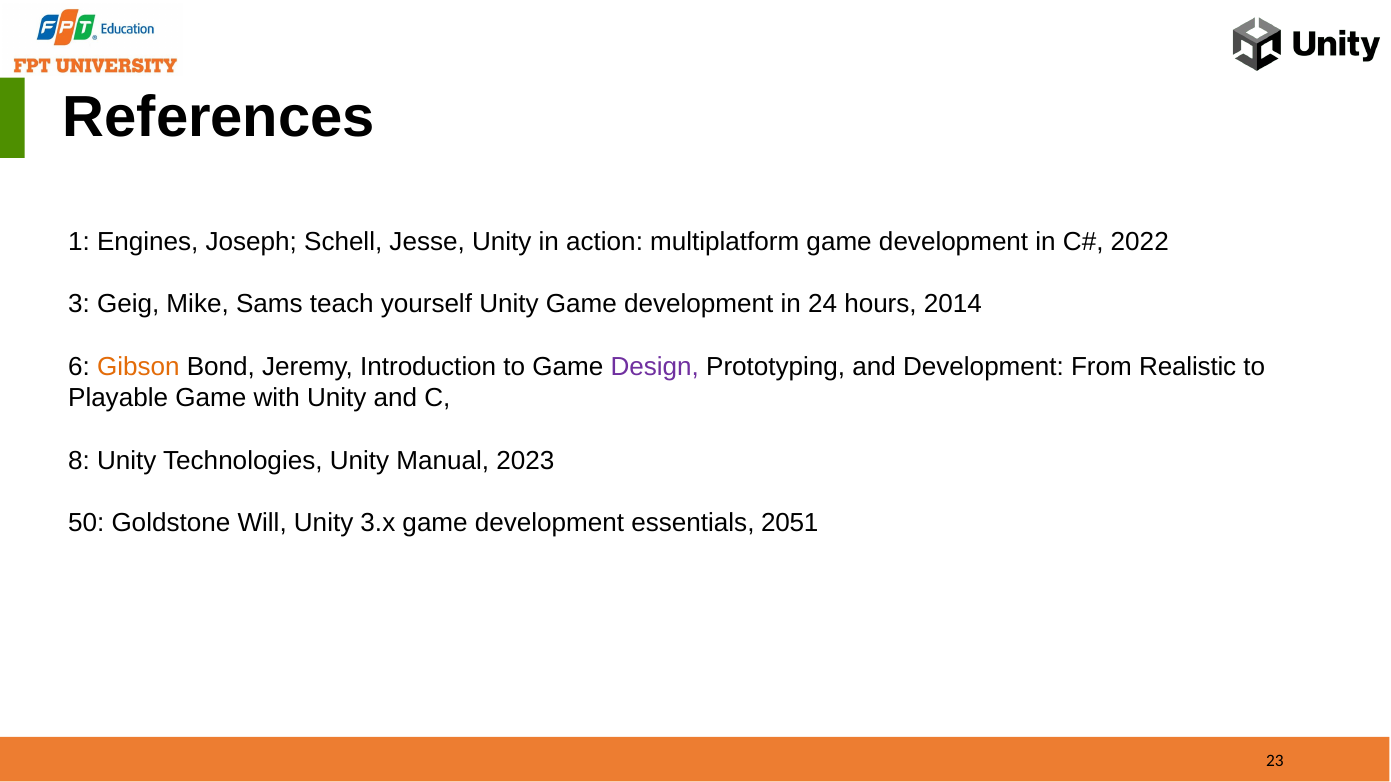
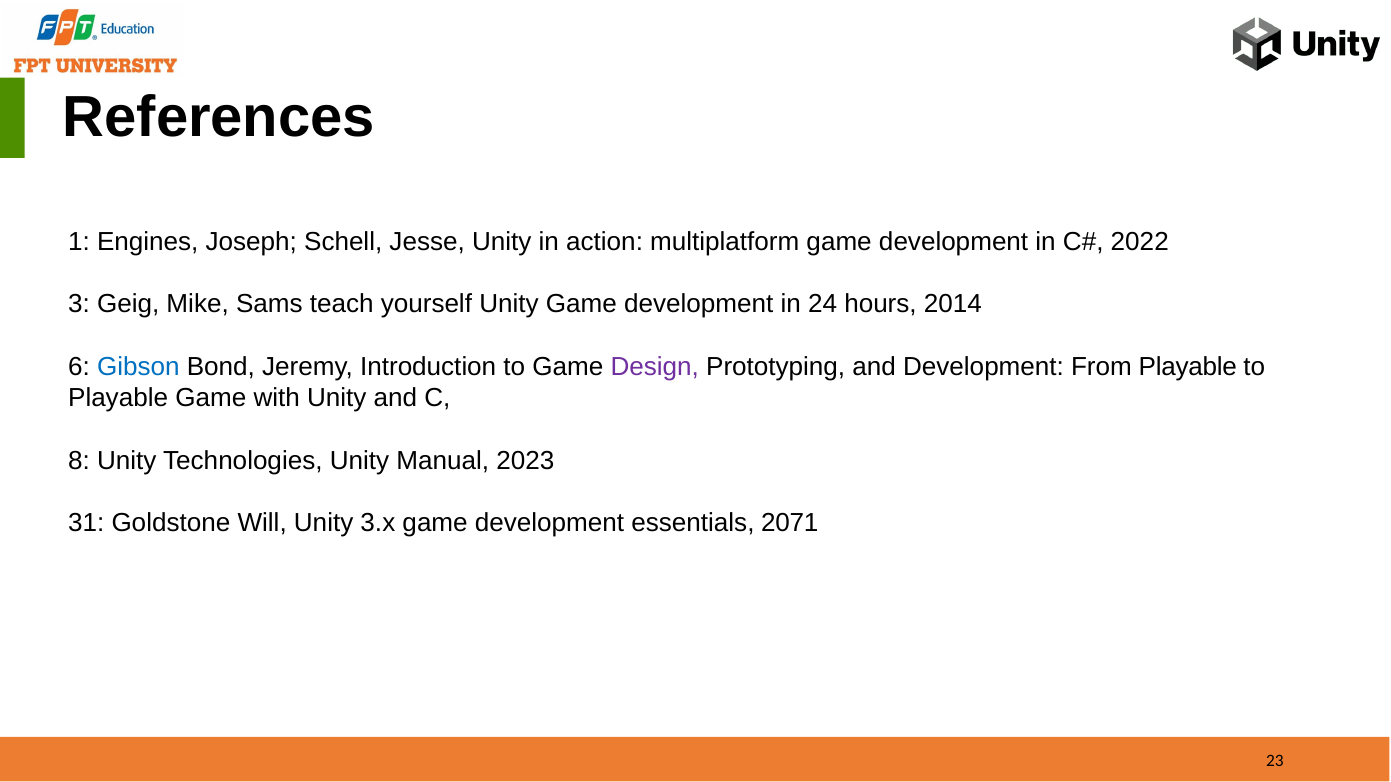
Gibson colour: orange -> blue (138, 367)
From Realistic: Realistic -> Playable (1188, 367)
50: 50 -> 31 (86, 524)
2051: 2051 -> 2071 (790, 524)
